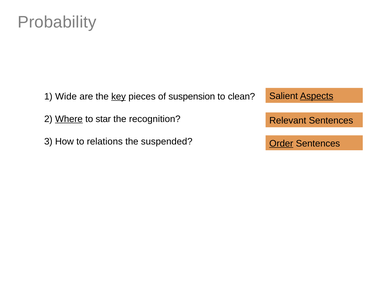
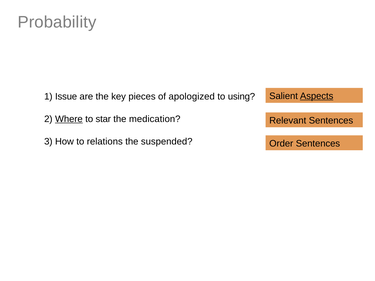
Wide: Wide -> Issue (66, 97)
key underline: present -> none (119, 97)
suspension: suspension -> apologized (192, 97)
clean: clean -> using (241, 97)
recognition: recognition -> medication (155, 119)
Order underline: present -> none (281, 144)
